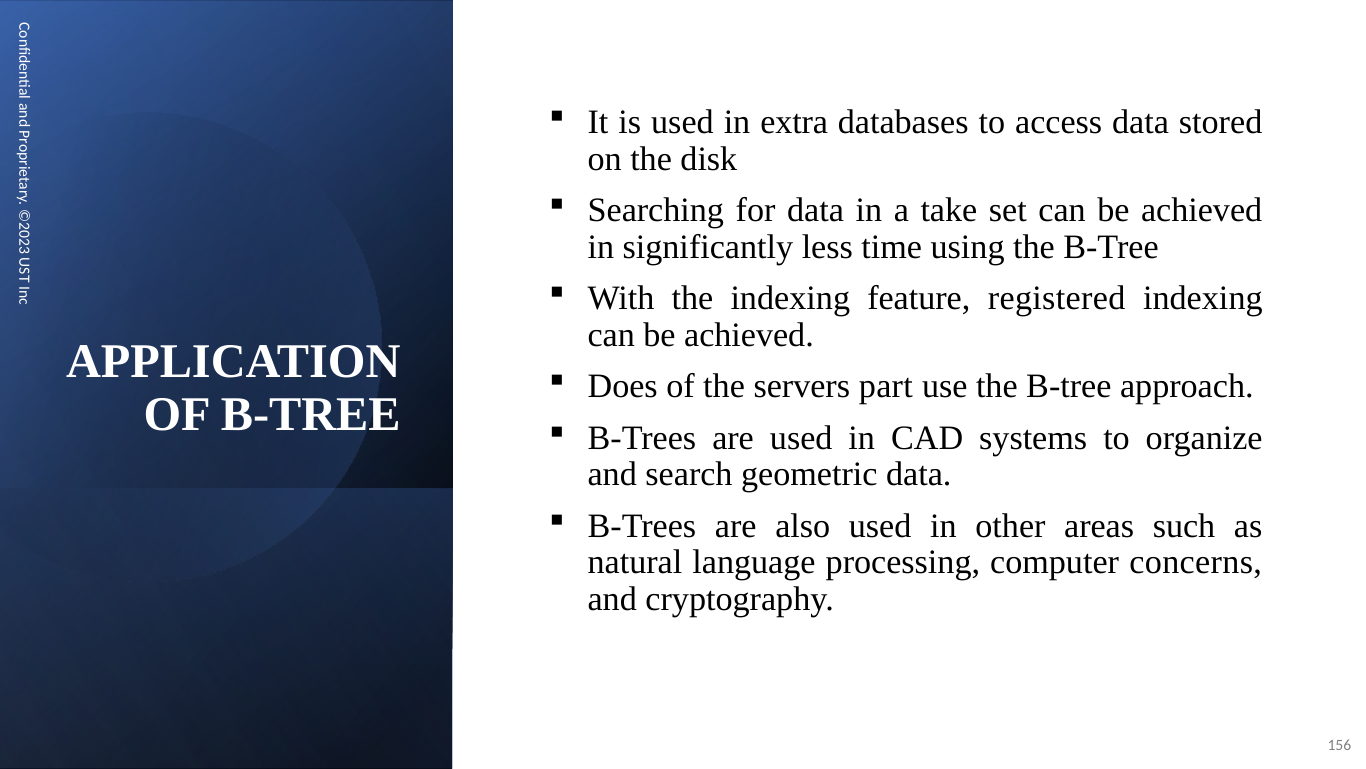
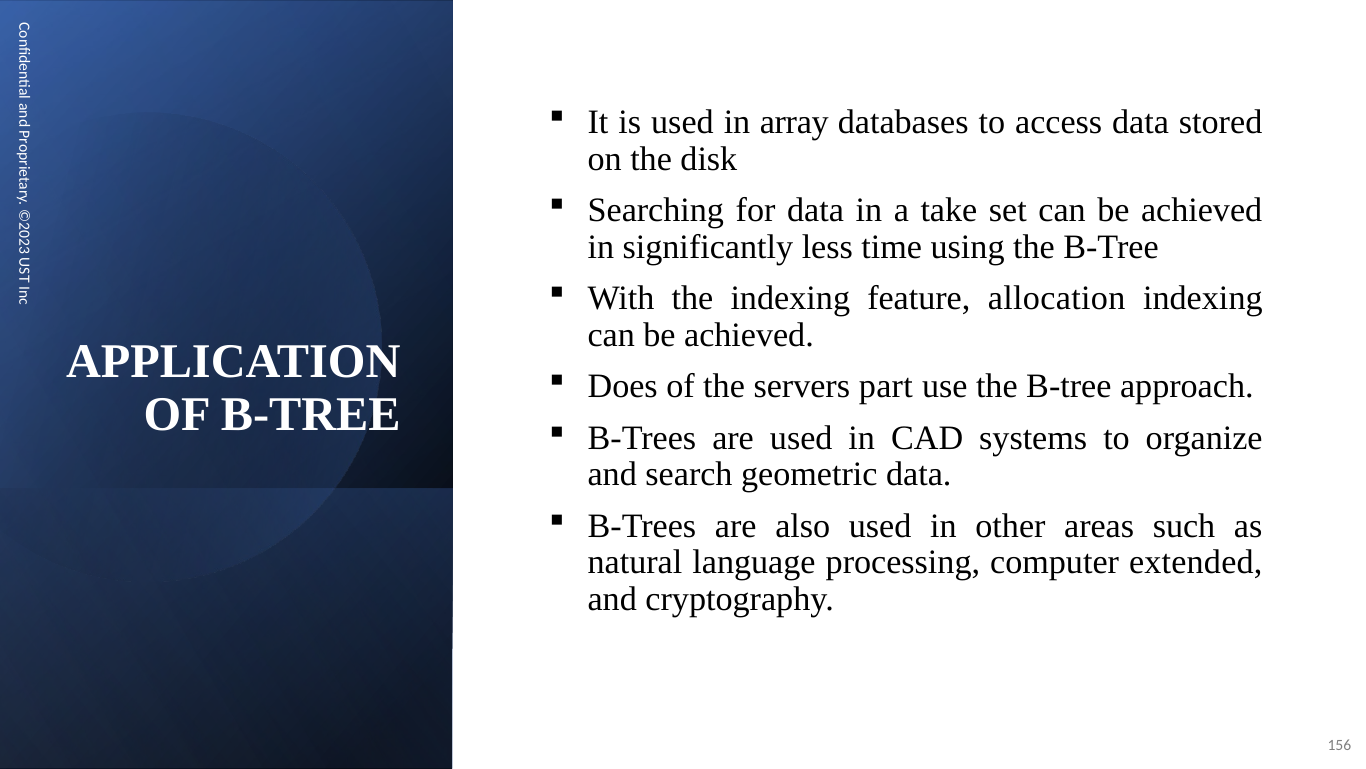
extra: extra -> array (794, 122)
registered: registered -> allocation (1057, 298)
concerns: concerns -> extended (1196, 562)
